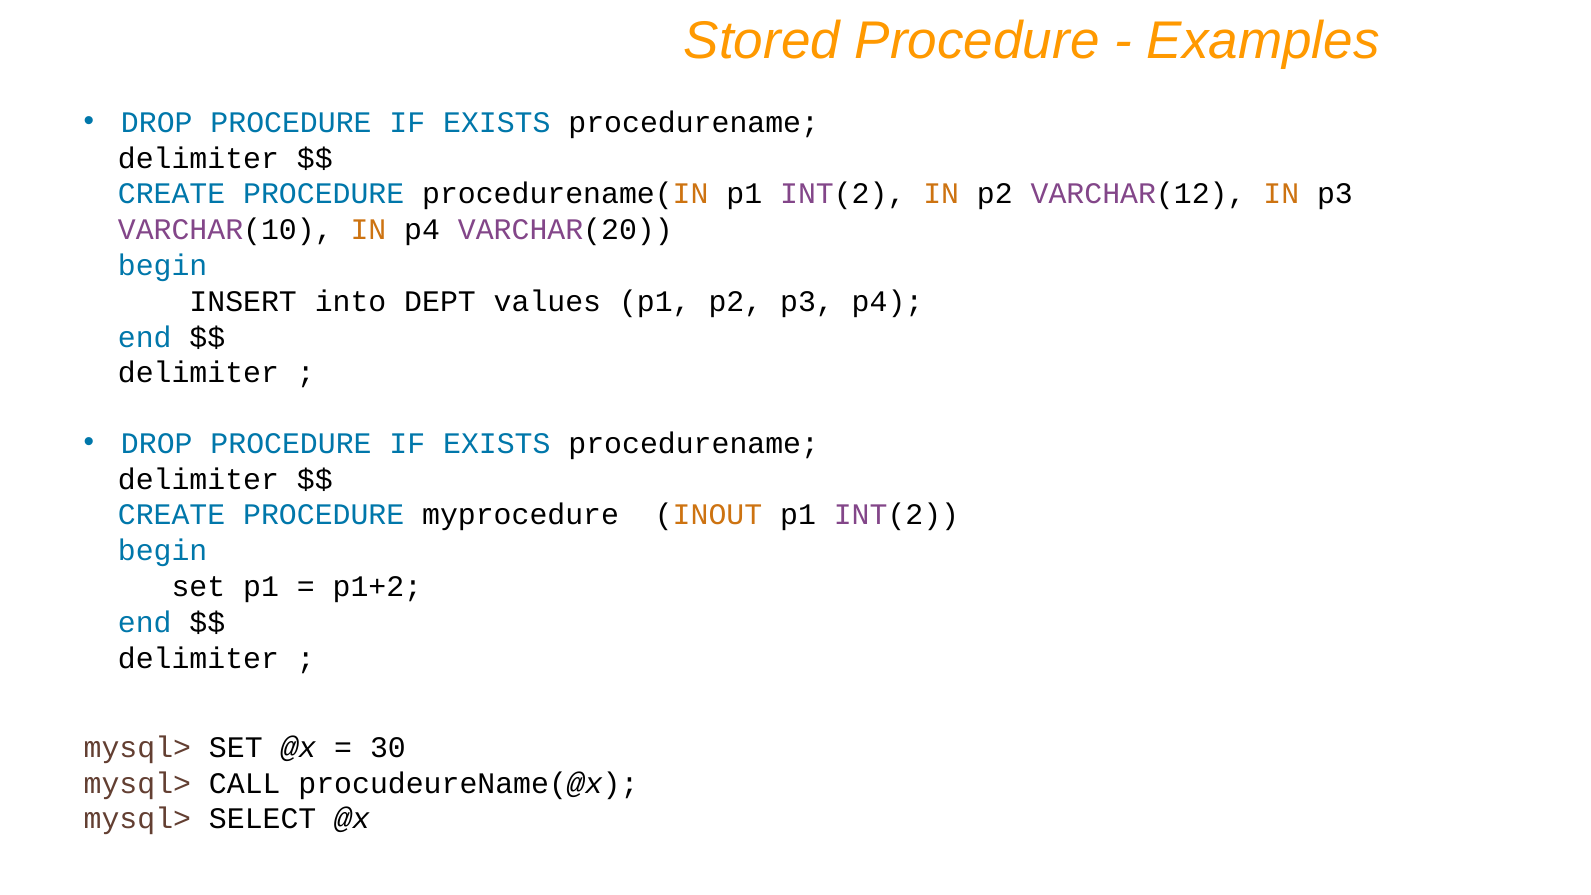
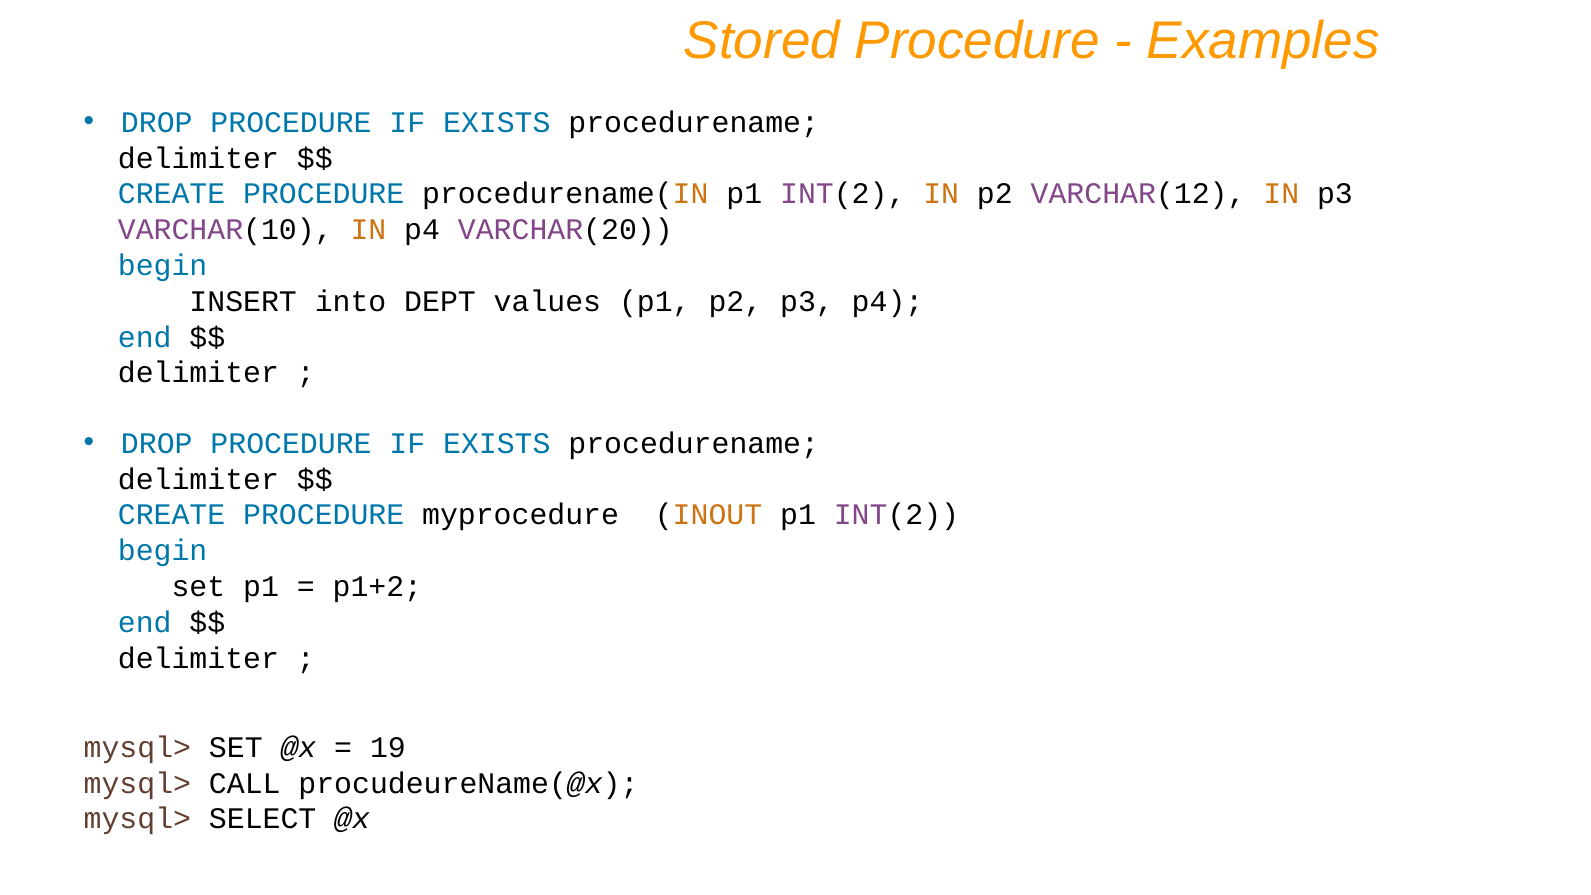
30: 30 -> 19 (388, 747)
